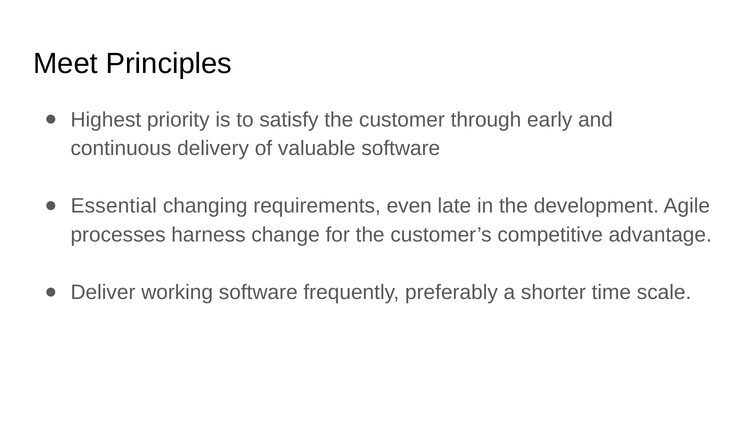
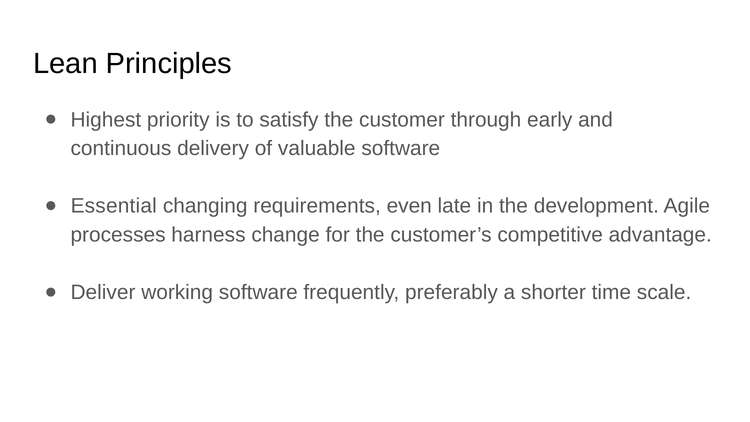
Meet: Meet -> Lean (65, 64)
